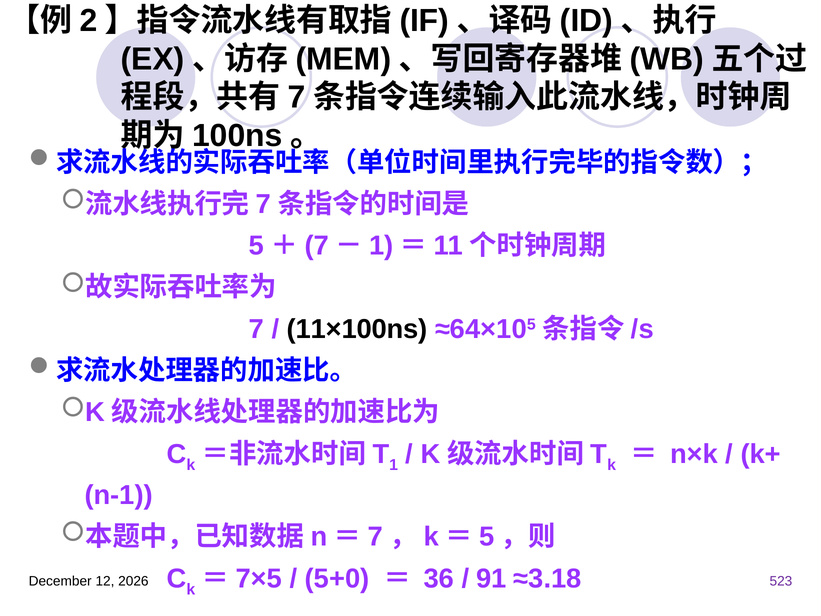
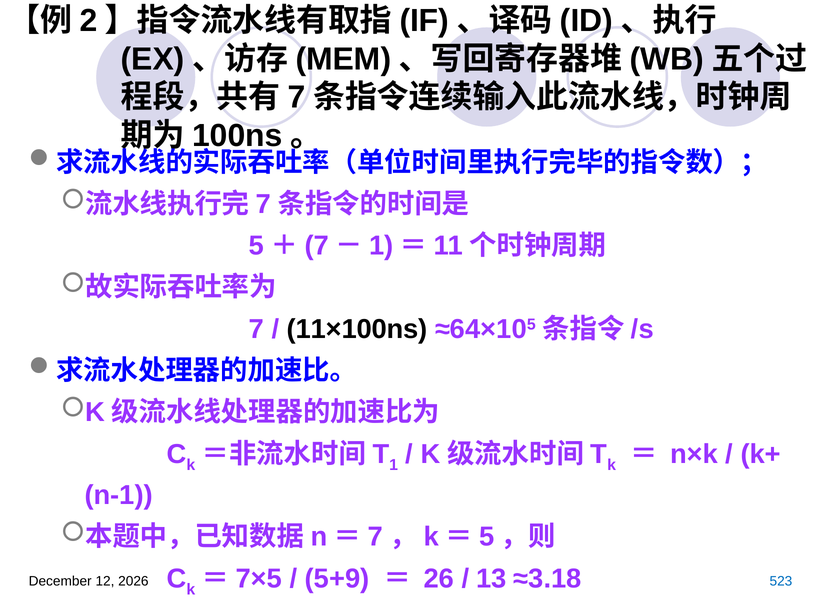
5+0: 5+0 -> 5+9 (337, 578)
36: 36 -> 26 (439, 578)
91: 91 -> 13 (491, 578)
523 colour: purple -> blue (781, 581)
